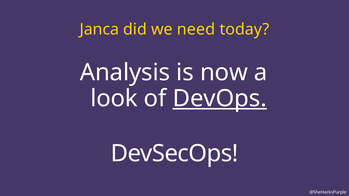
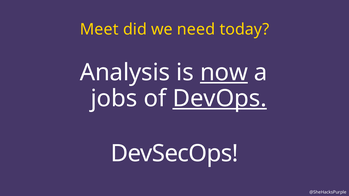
Janca: Janca -> Meet (99, 29)
now underline: none -> present (224, 73)
look: look -> jobs (114, 99)
